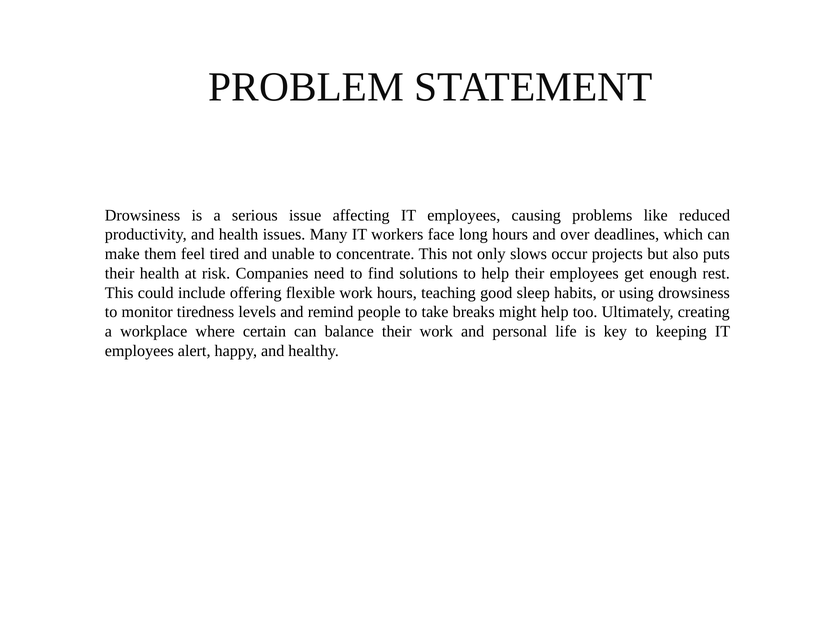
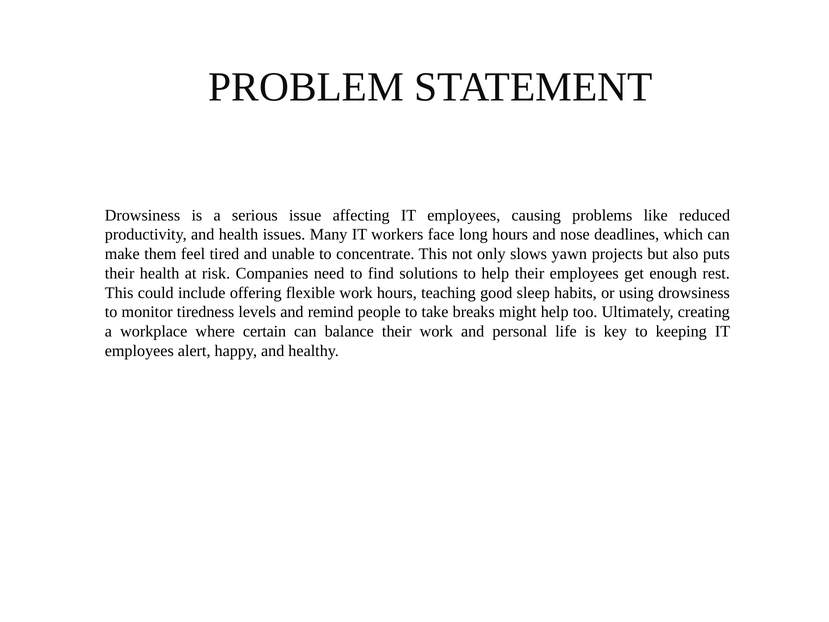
over: over -> nose (575, 235)
occur: occur -> yawn (569, 254)
